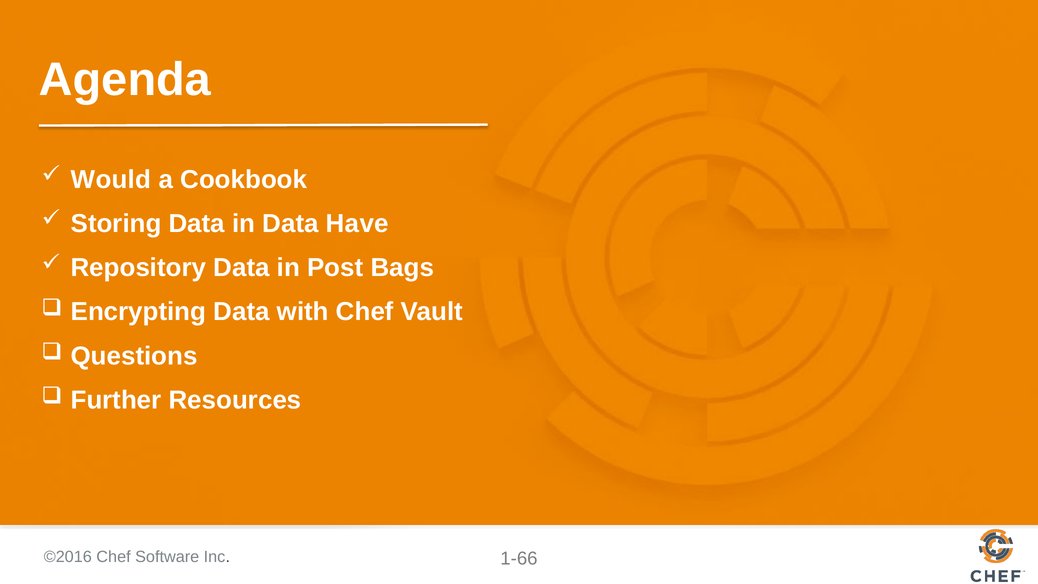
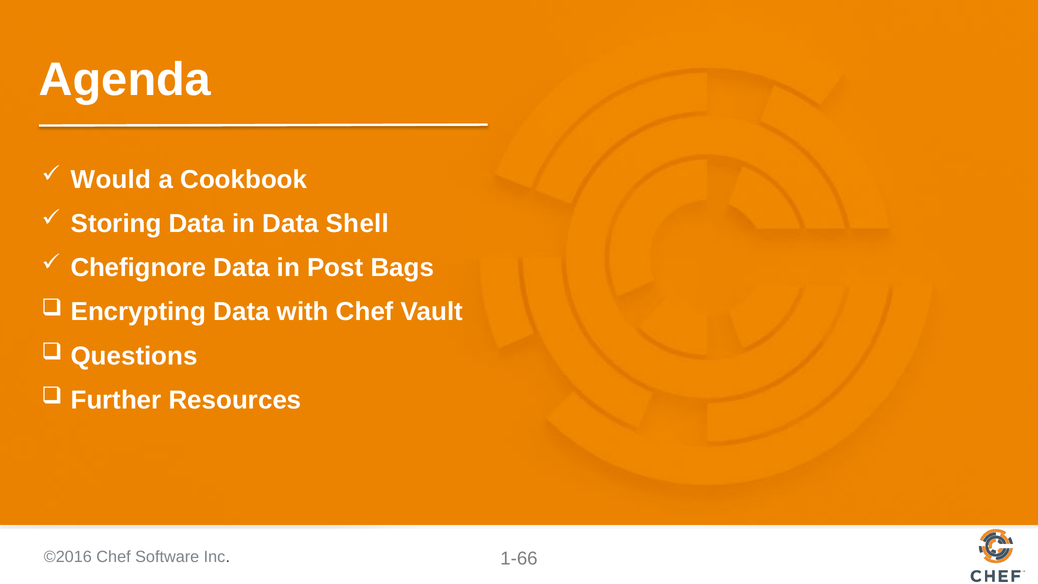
Have: Have -> Shell (357, 224)
Repository: Repository -> Chefignore (139, 268)
